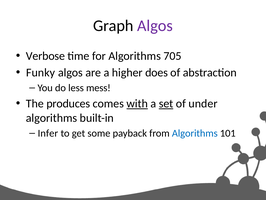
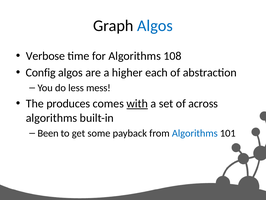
Algos colour: purple -> blue (155, 26)
705: 705 -> 108 (173, 56)
Funky: Funky -> Config (41, 72)
does: does -> each (157, 72)
set underline: present -> none (166, 103)
under: under -> across (203, 103)
Infer: Infer -> Been (48, 133)
